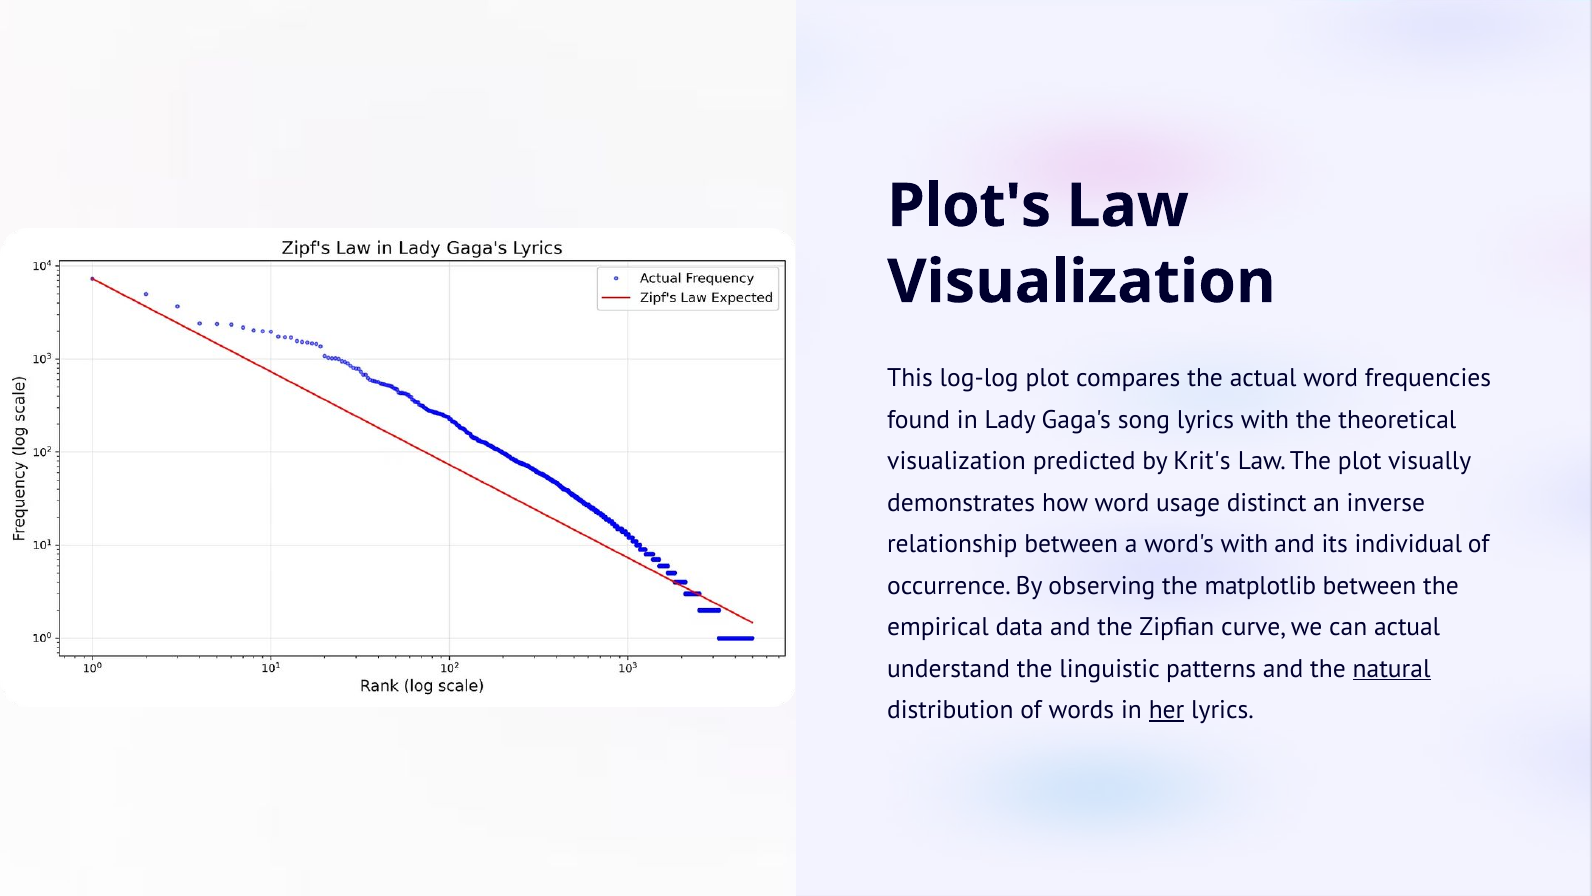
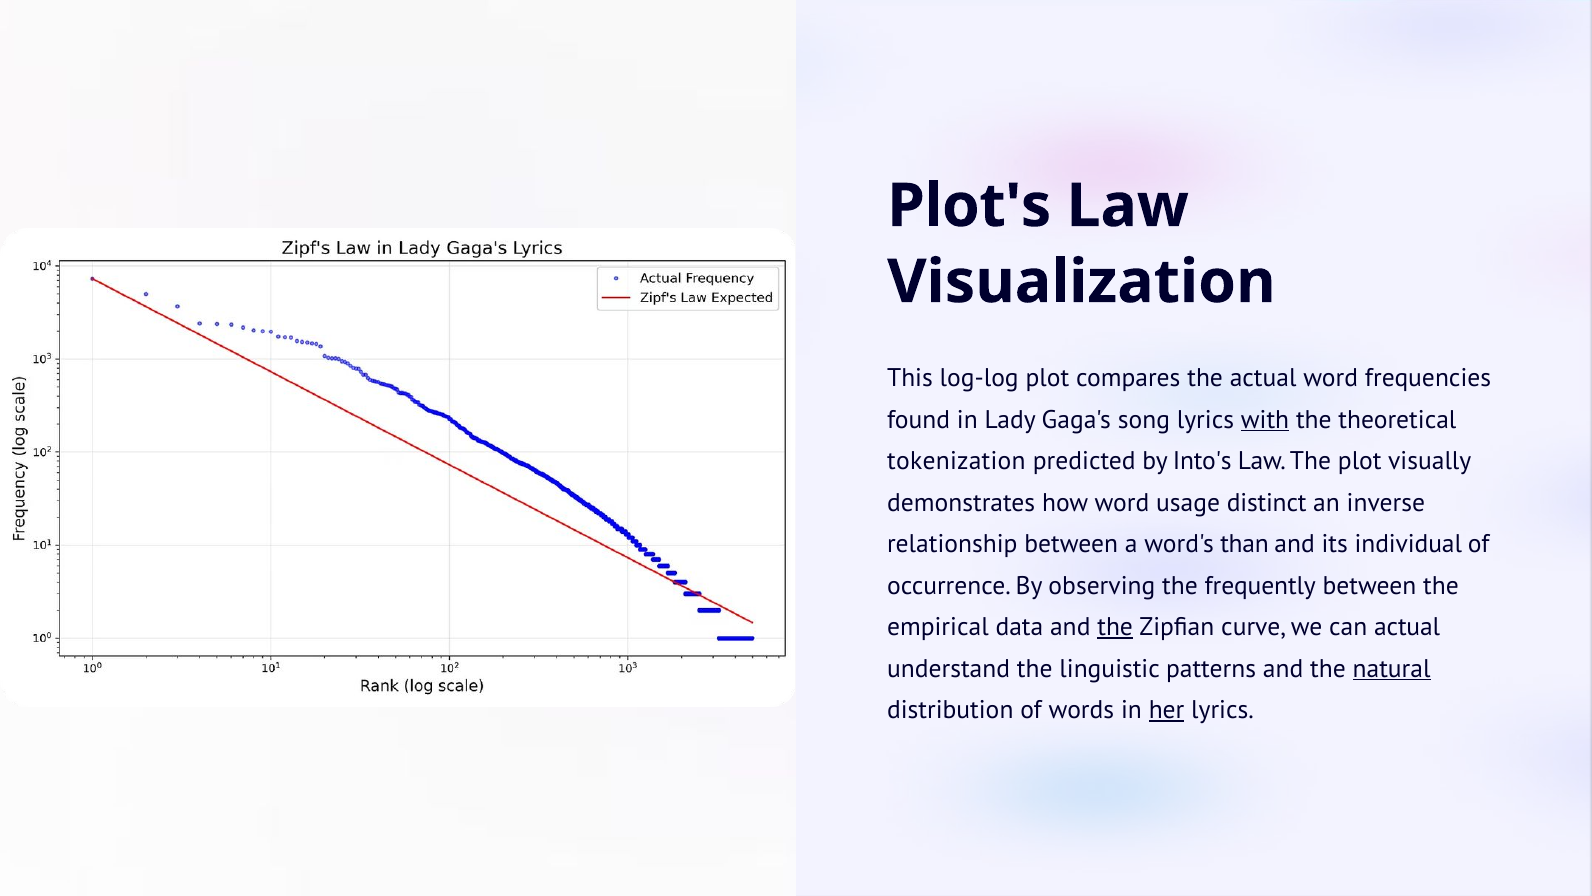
with underline: none -> present (1265, 419)
visualization: visualization -> tokenization (956, 461)
Krit's: Krit's -> Into's (1202, 461)
word's with: with -> than (1245, 544)
matplotlib: matplotlib -> frequently (1260, 585)
the underline: none -> present (1115, 627)
